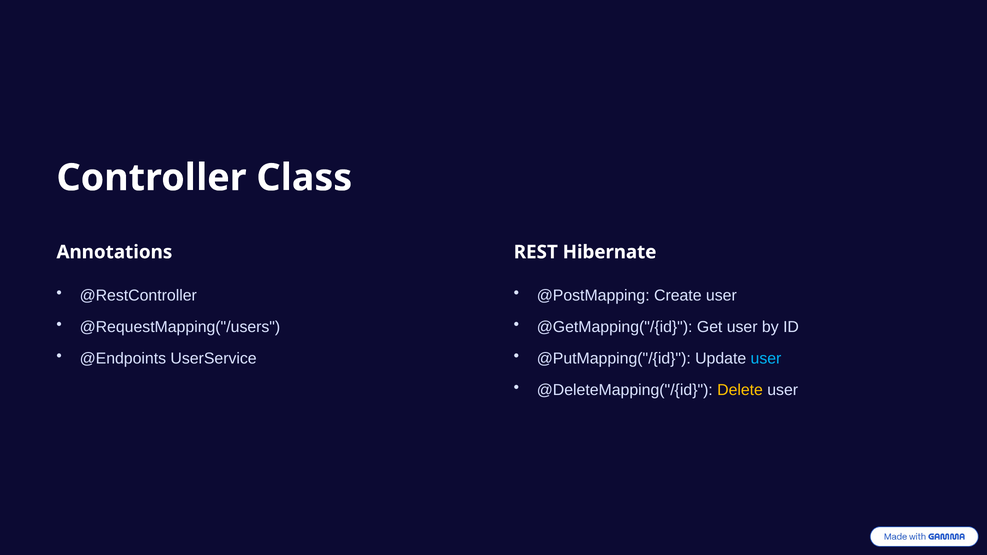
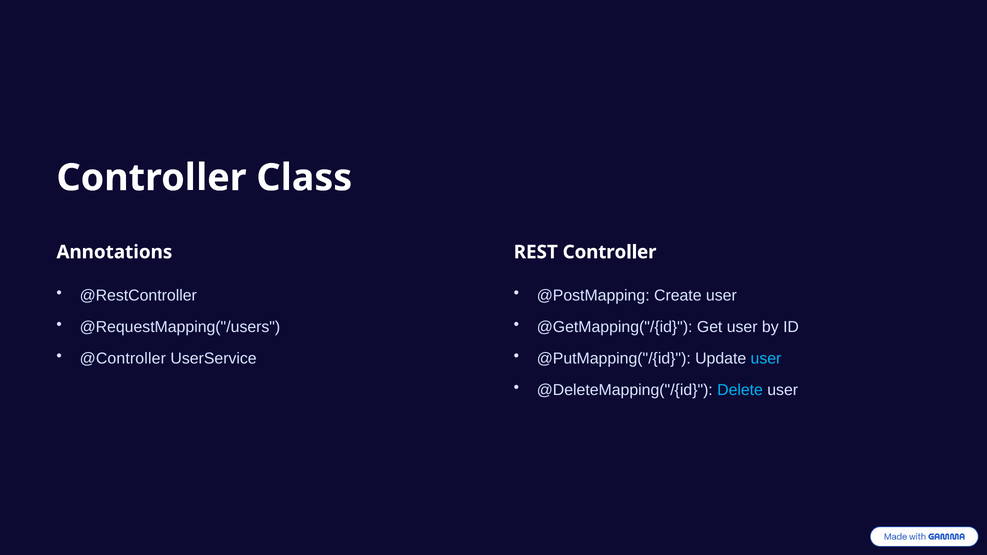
REST Hibernate: Hibernate -> Controller (610, 252)
@Endpoints: @Endpoints -> @Controller (123, 359)
Delete colour: yellow -> light blue (740, 390)
